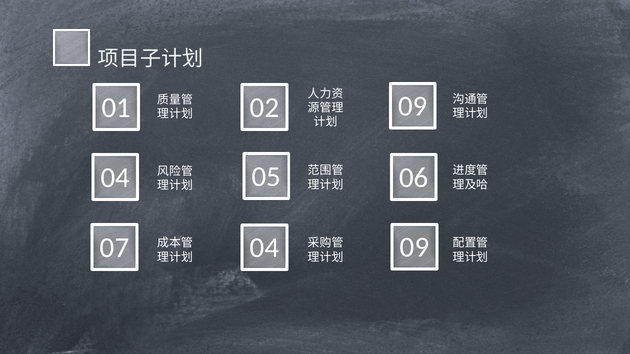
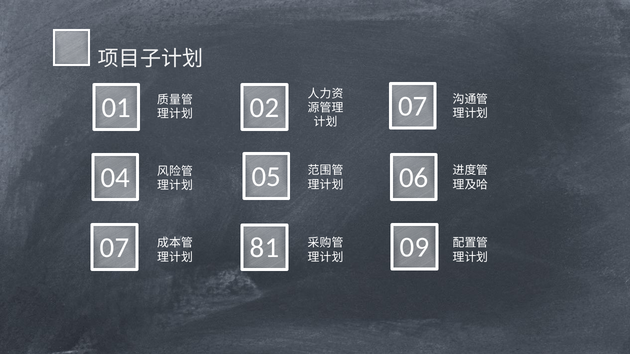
02 09: 09 -> 07 (413, 107)
07 04: 04 -> 81 (265, 248)
